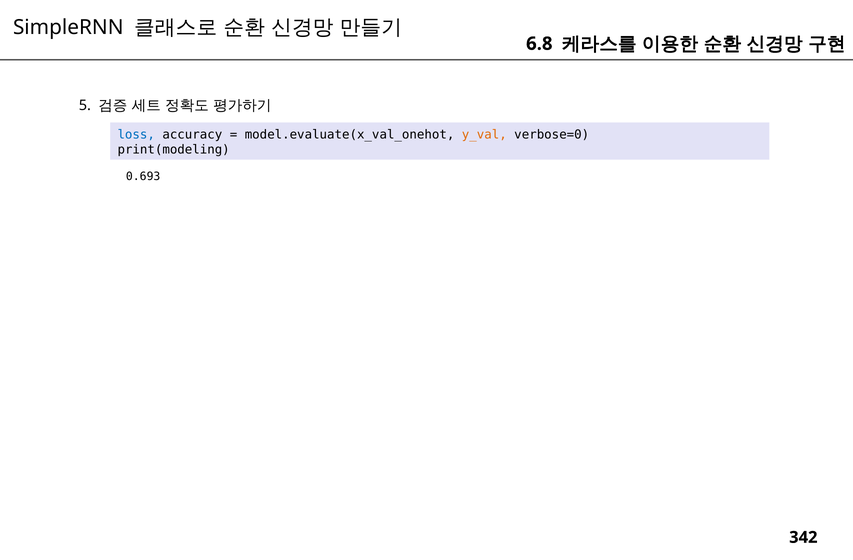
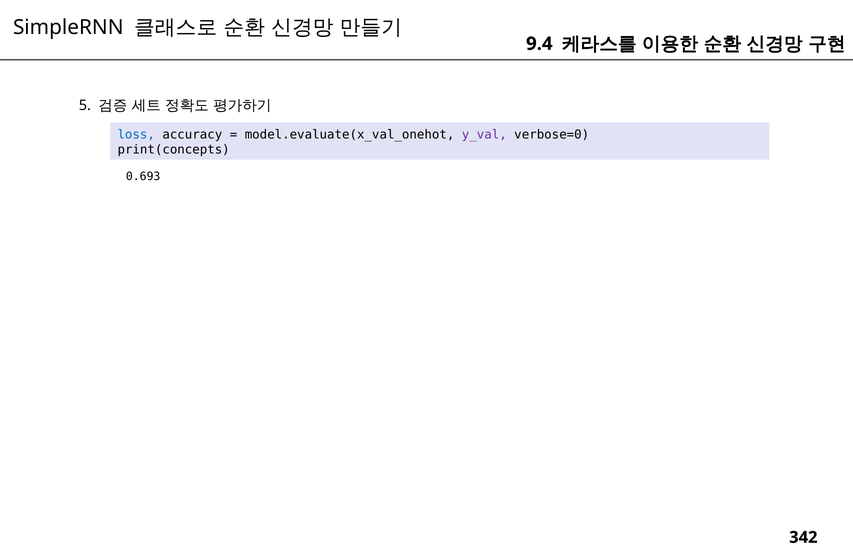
6.8: 6.8 -> 9.4 (539, 44)
y_val colour: orange -> purple (484, 135)
print(modeling: print(modeling -> print(concepts (174, 149)
